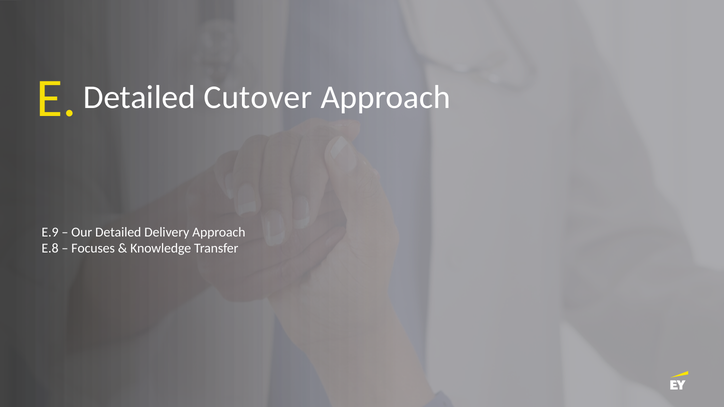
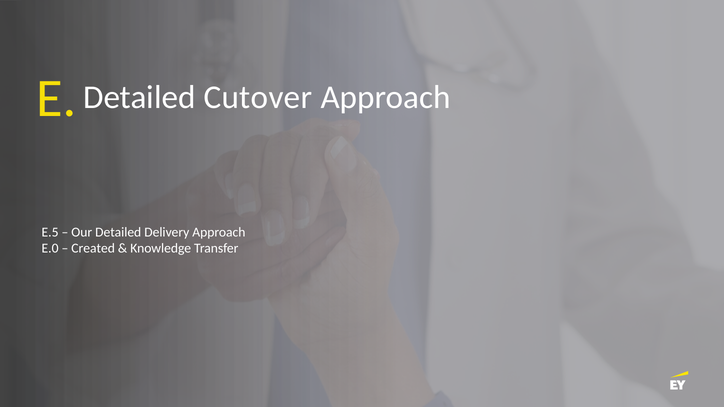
E.9: E.9 -> E.5 (50, 232)
E.8: E.8 -> E.0 (50, 249)
Focuses: Focuses -> Created (93, 249)
